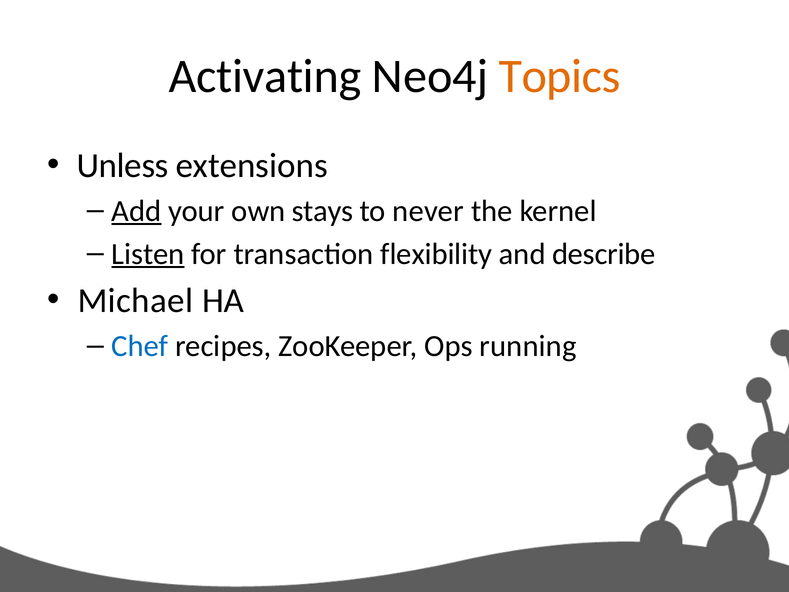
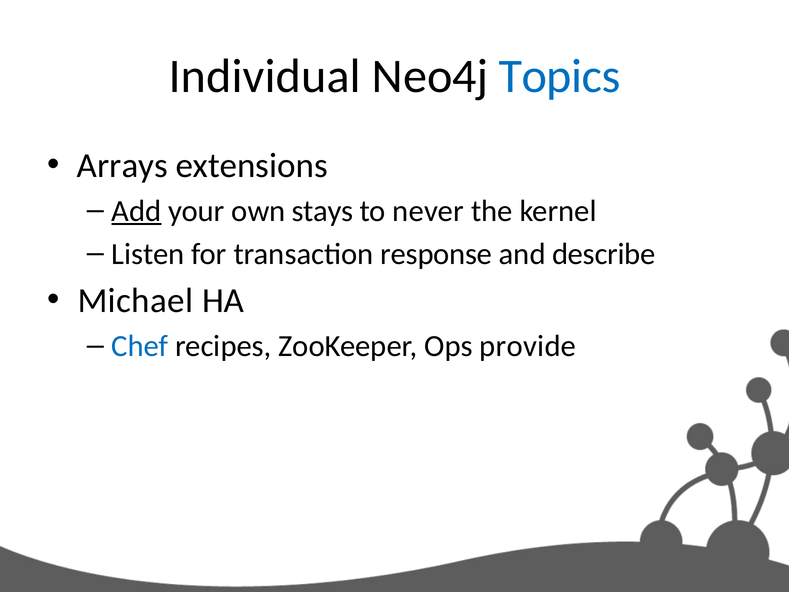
Activating: Activating -> Individual (265, 76)
Topics colour: orange -> blue (560, 76)
Unless: Unless -> Arrays (122, 166)
Listen underline: present -> none (148, 254)
flexibility: flexibility -> response (436, 254)
running: running -> provide (528, 346)
